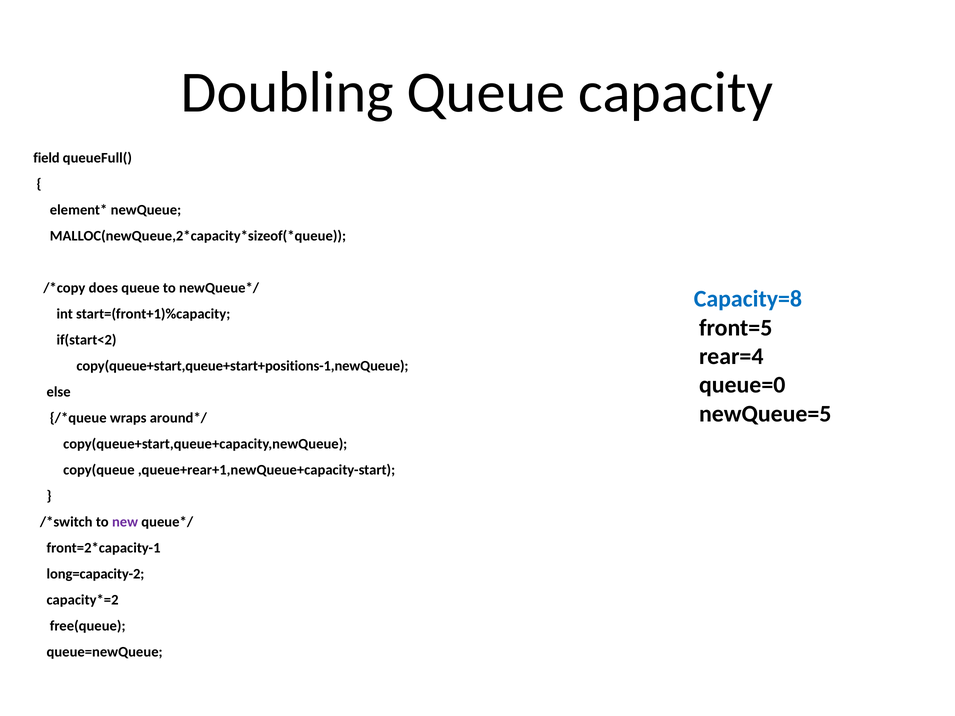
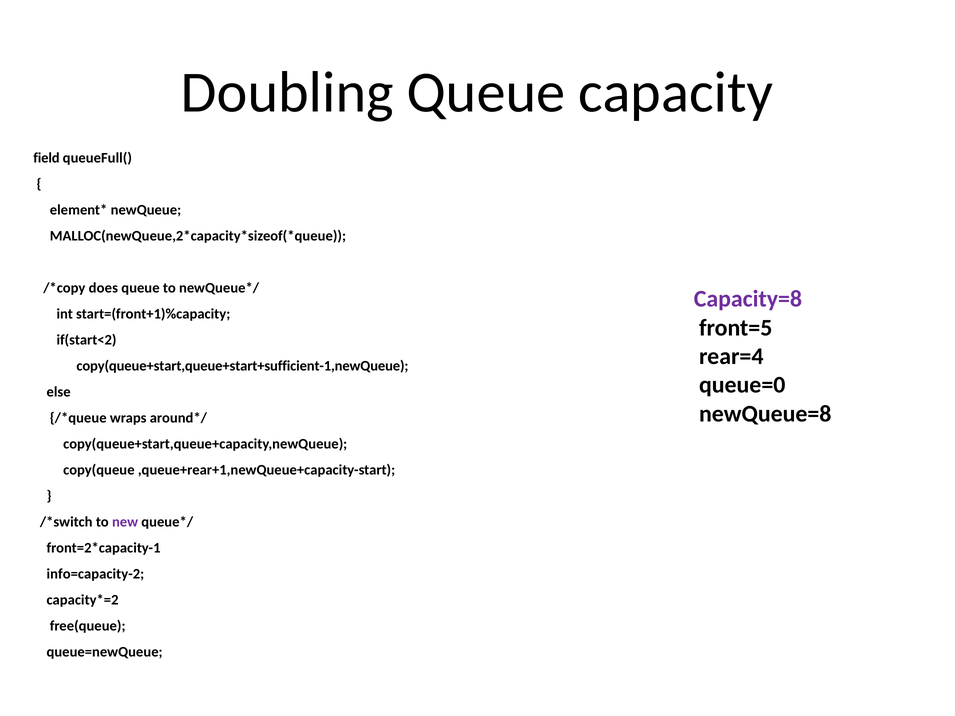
Capacity=8 colour: blue -> purple (748, 299)
copy(queue+start,queue+start+positions-1,newQueue: copy(queue+start,queue+start+positions-1,newQueue -> copy(queue+start,queue+start+sufficient-1,newQueue (242, 366)
newQueue=5: newQueue=5 -> newQueue=8 (765, 414)
long=capacity-2: long=capacity-2 -> info=capacity-2 (95, 574)
